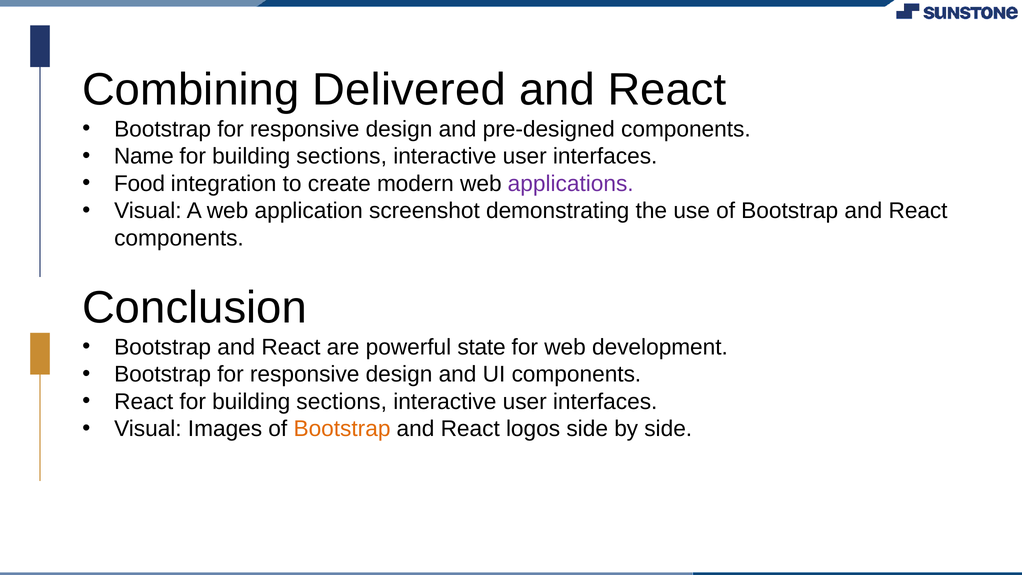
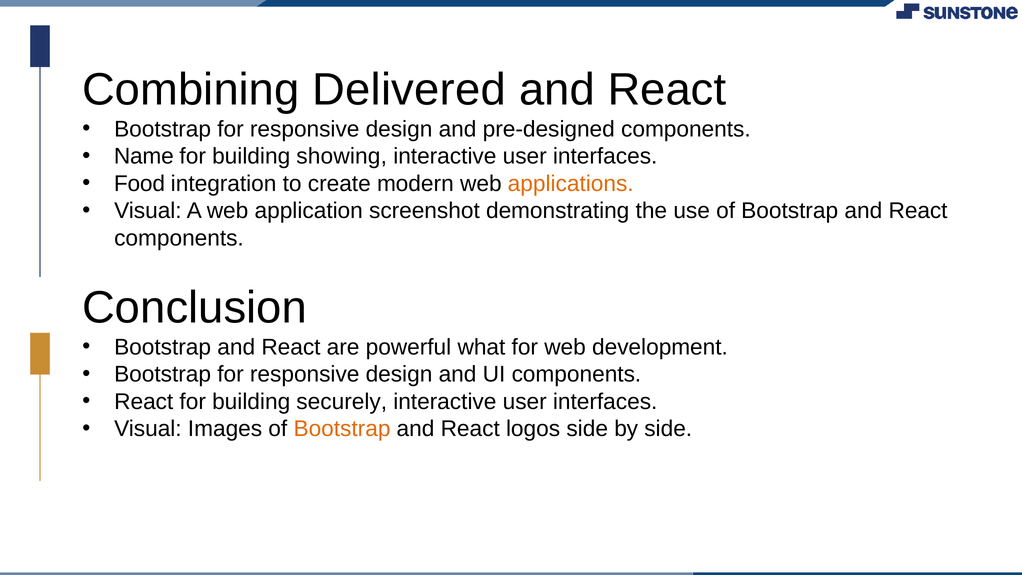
sections: sections -> showing (342, 156)
applications colour: purple -> orange (571, 184)
state: state -> what (481, 347)
React for building sections: sections -> securely (342, 402)
